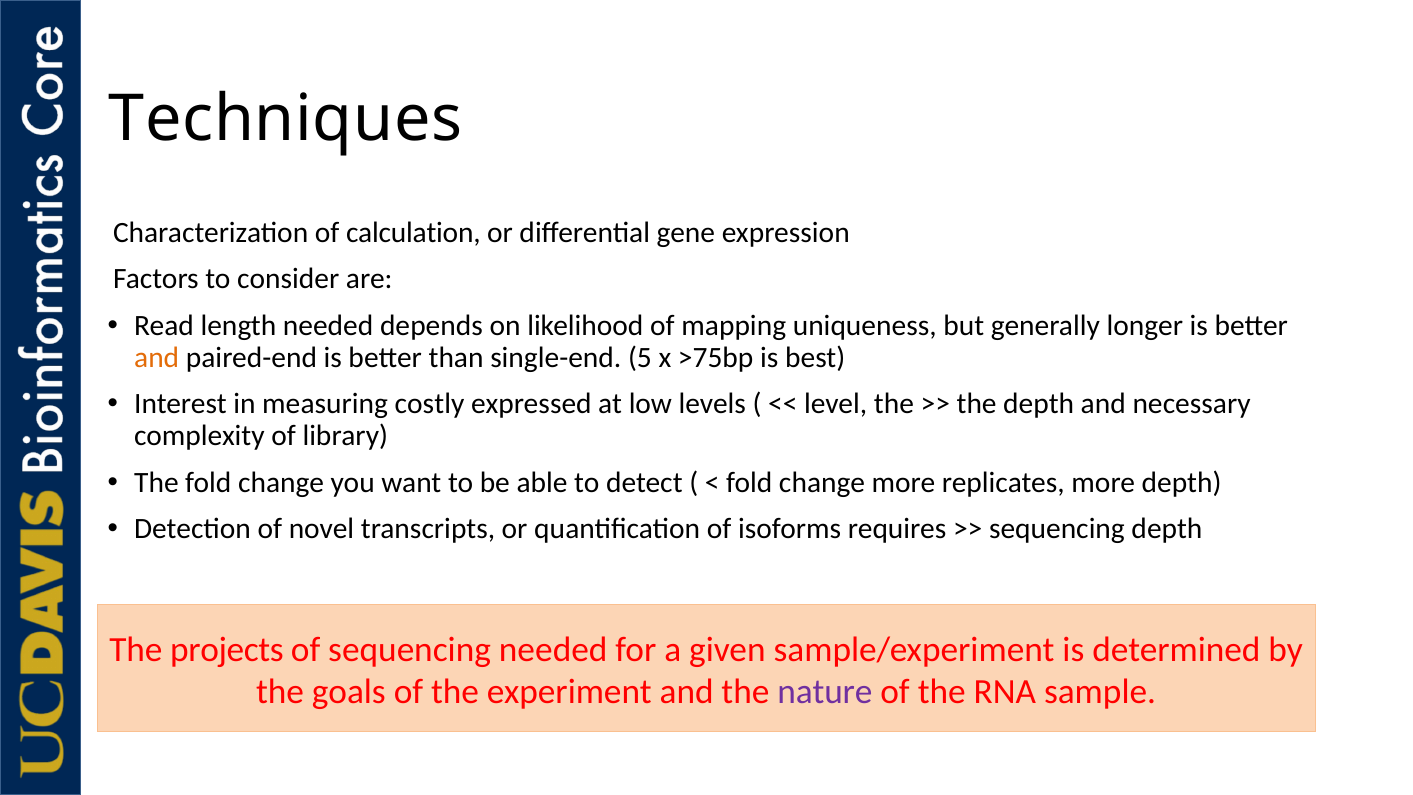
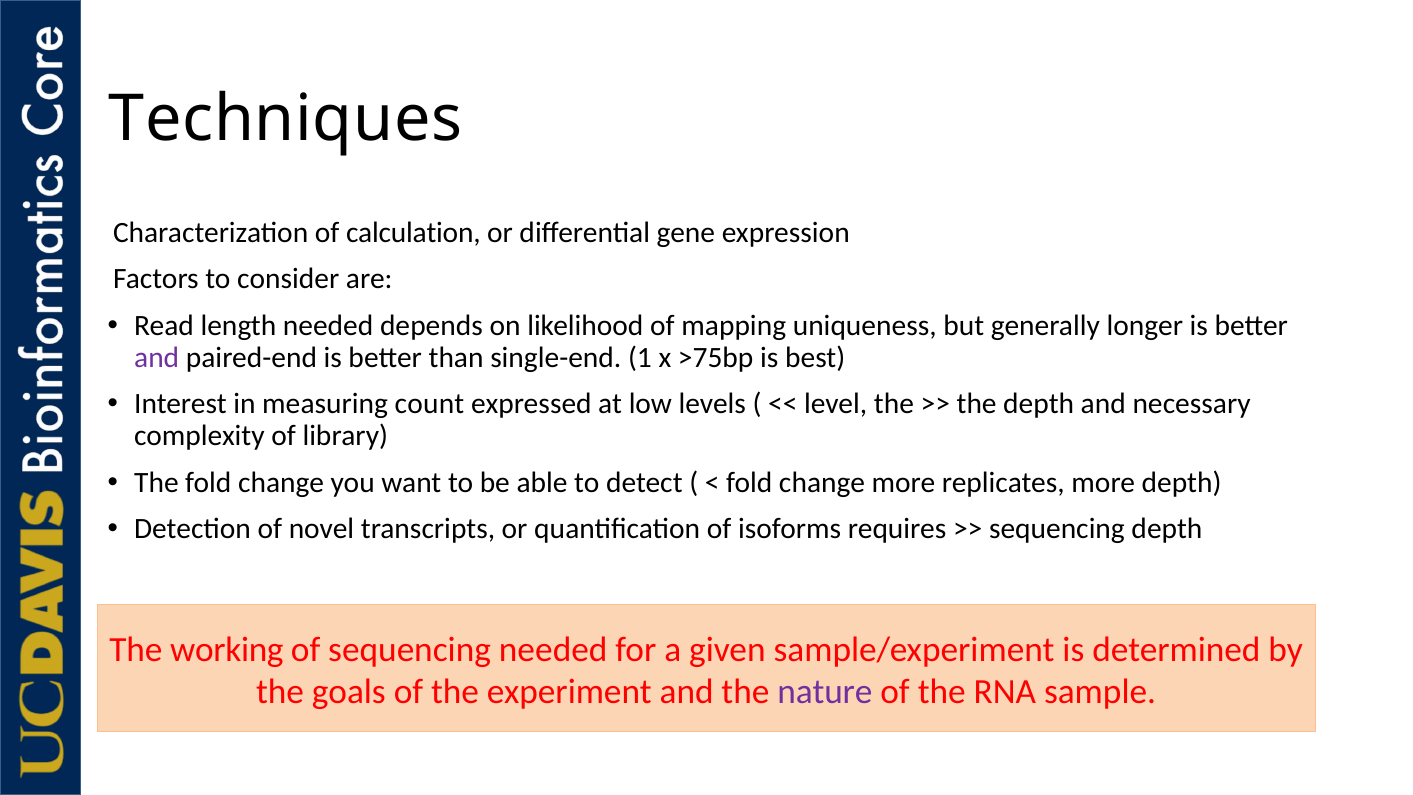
and colour: orange -> purple (157, 358)
5: 5 -> 1 (640, 358)
costly: costly -> count (429, 404)
projects: projects -> working (227, 649)
